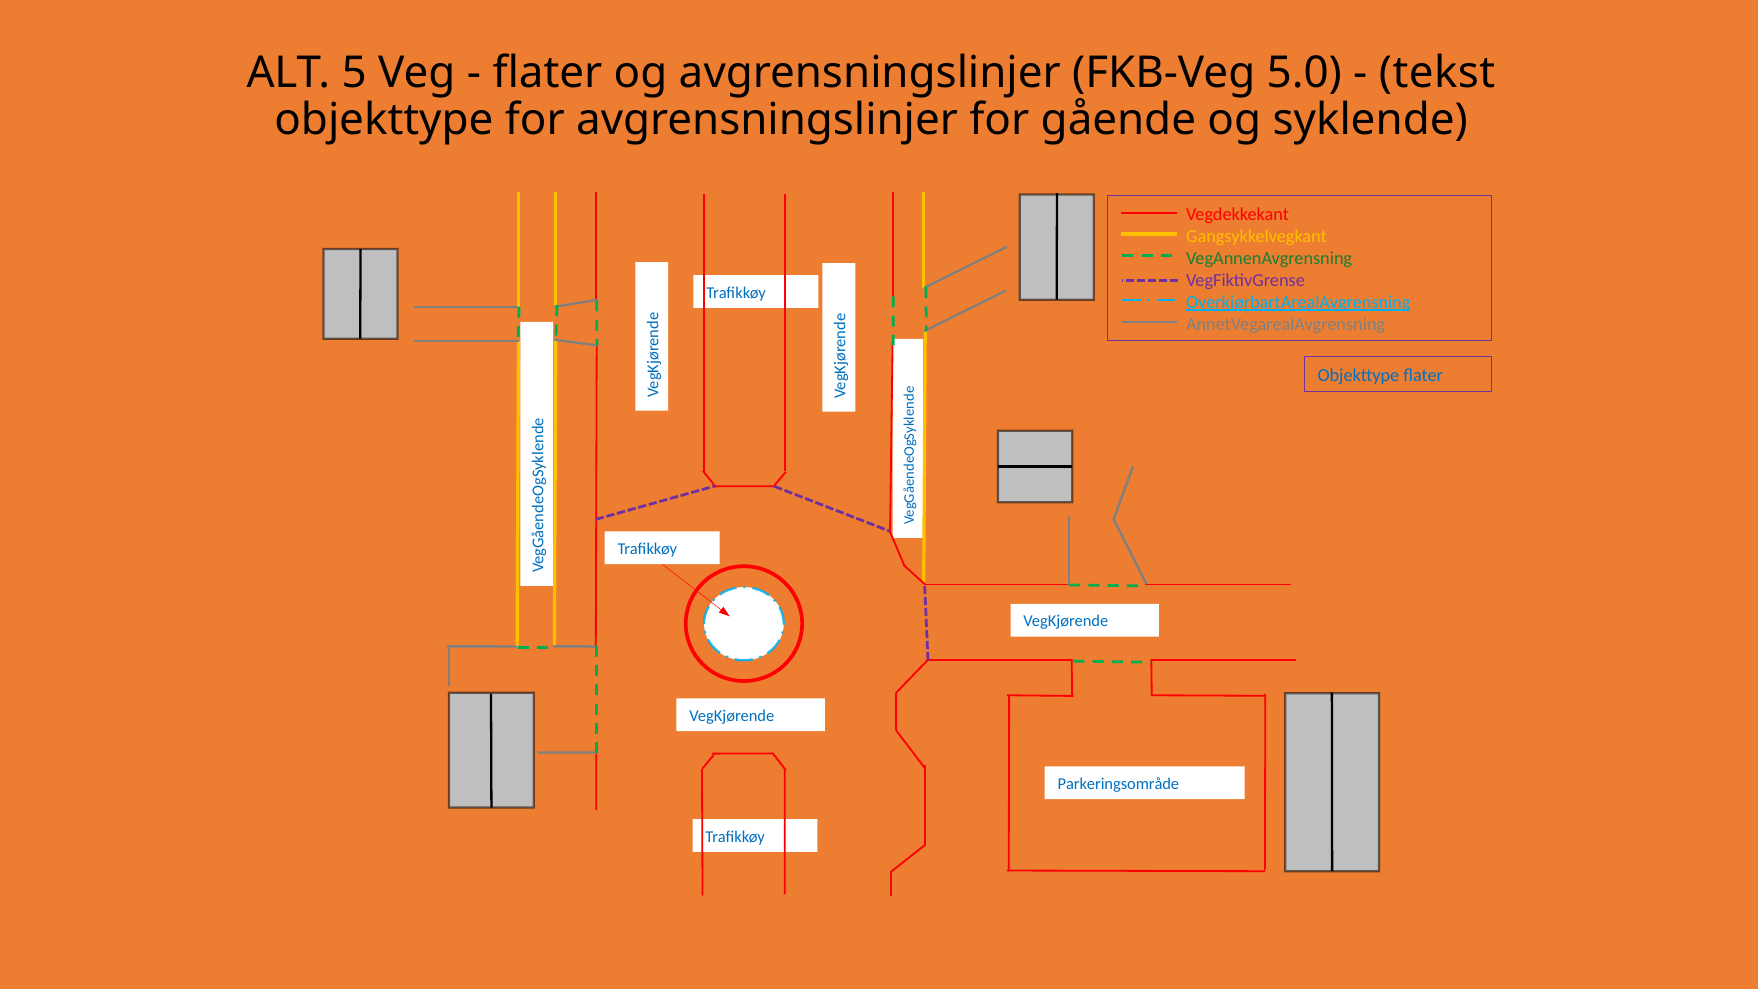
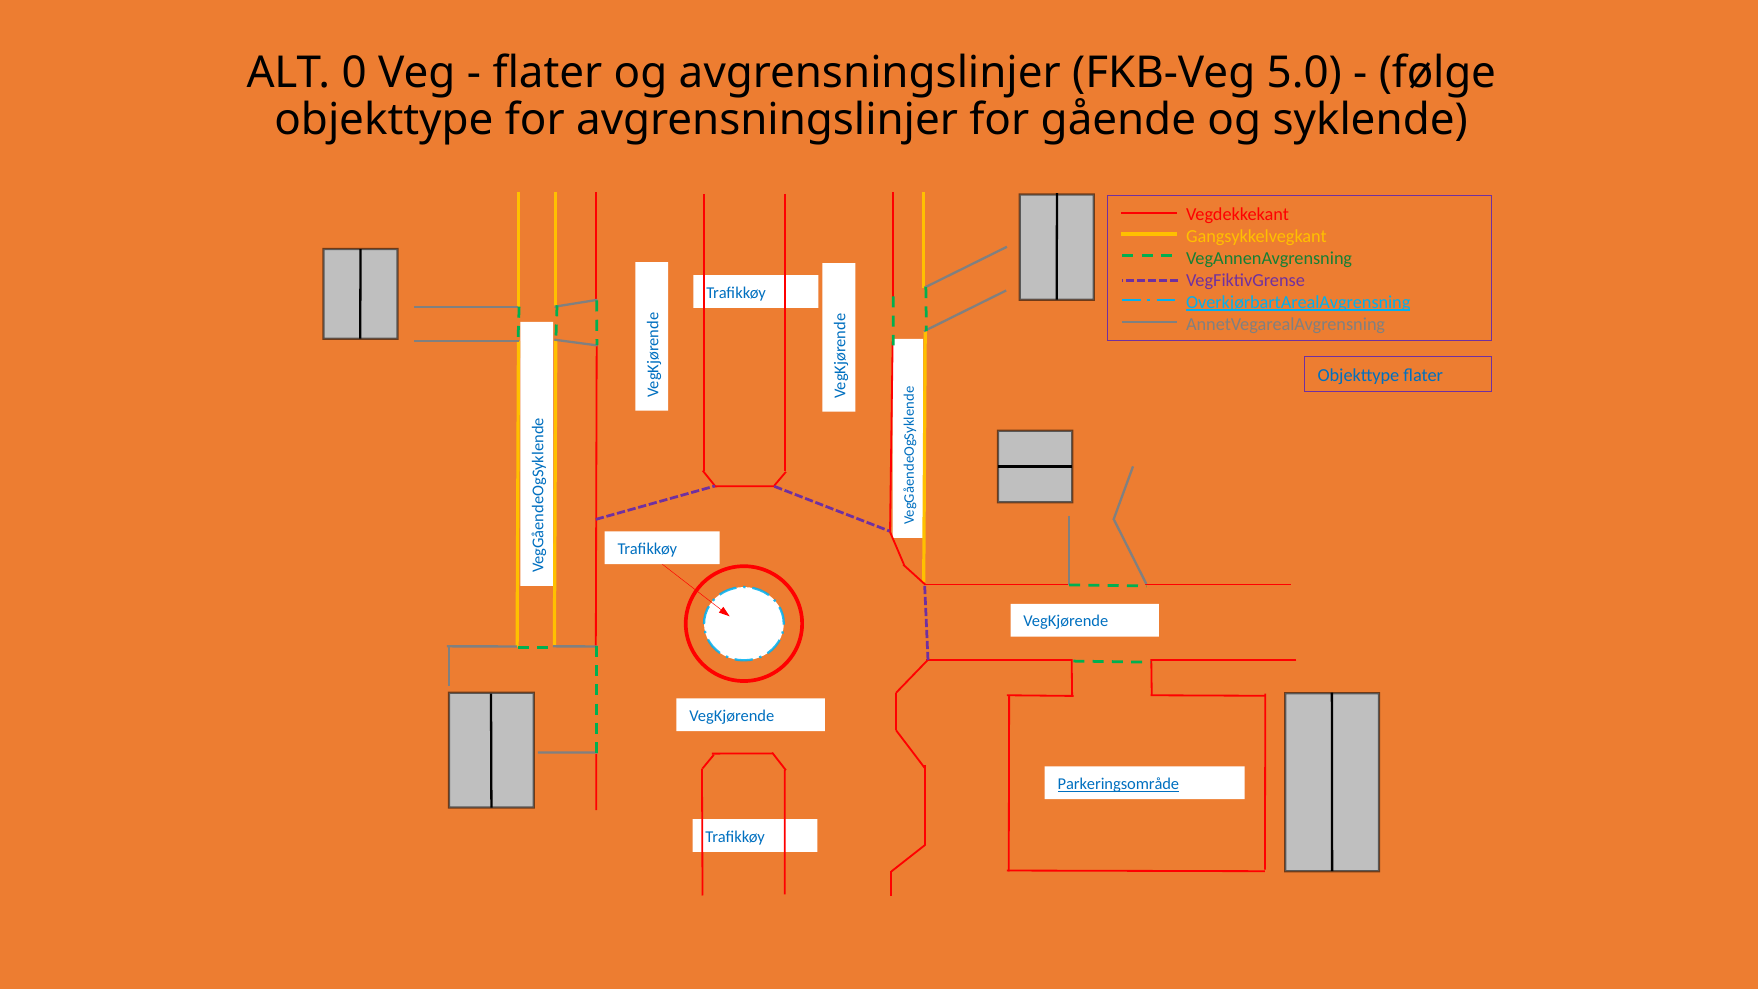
5: 5 -> 0 (354, 73)
tekst: tekst -> følge (1437, 73)
Parkeringsområde underline: none -> present (1118, 784)
